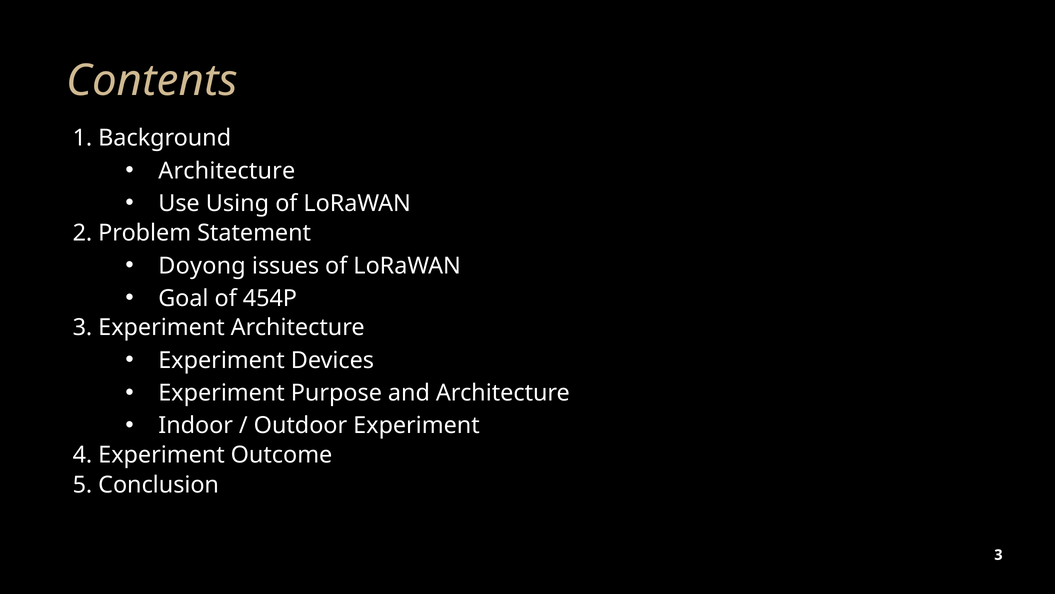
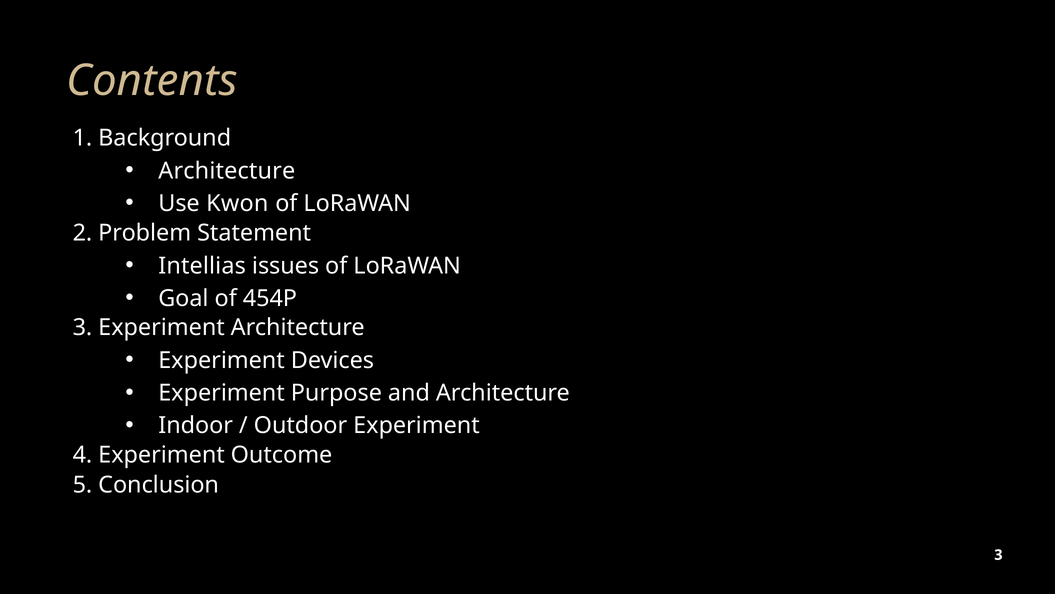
Using: Using -> Kwon (237, 203)
Doyong: Doyong -> Intellias (202, 266)
